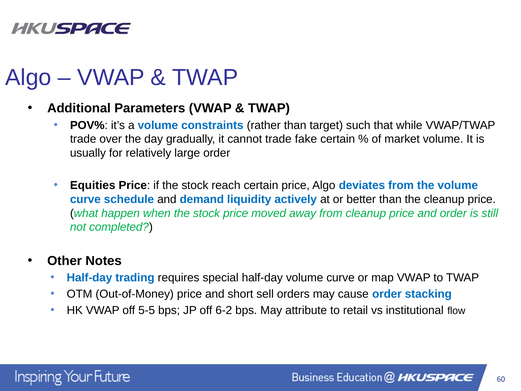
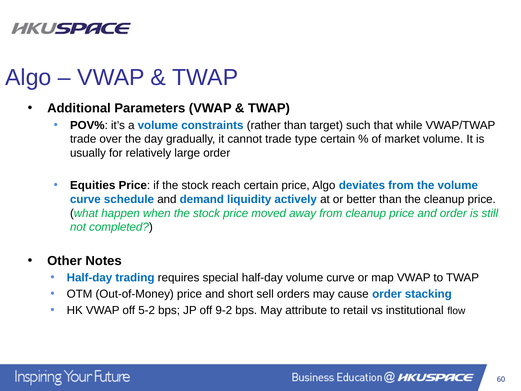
fake: fake -> type (306, 139)
5-5: 5-5 -> 5-2 (147, 310)
6-2: 6-2 -> 9-2 (224, 310)
